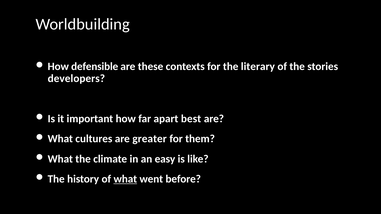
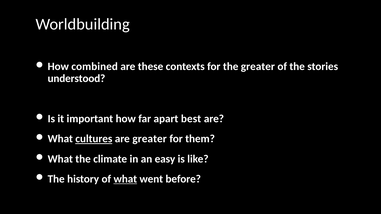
defensible: defensible -> combined (95, 67)
the literary: literary -> greater (258, 67)
developers: developers -> understood (76, 79)
cultures underline: none -> present (94, 139)
